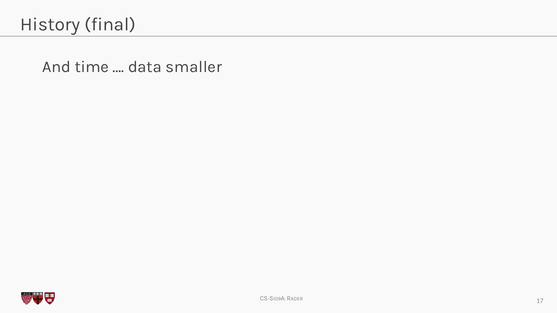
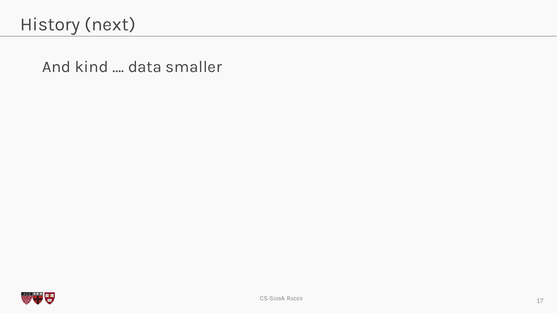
final: final -> next (110, 24)
time: time -> kind (92, 67)
